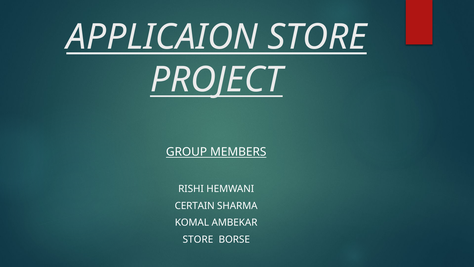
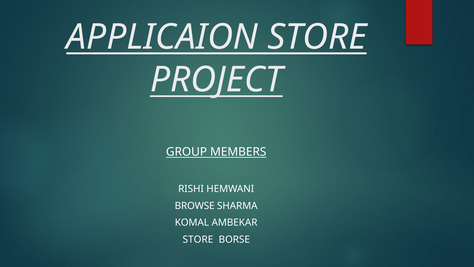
CERTAIN: CERTAIN -> BROWSE (195, 205)
